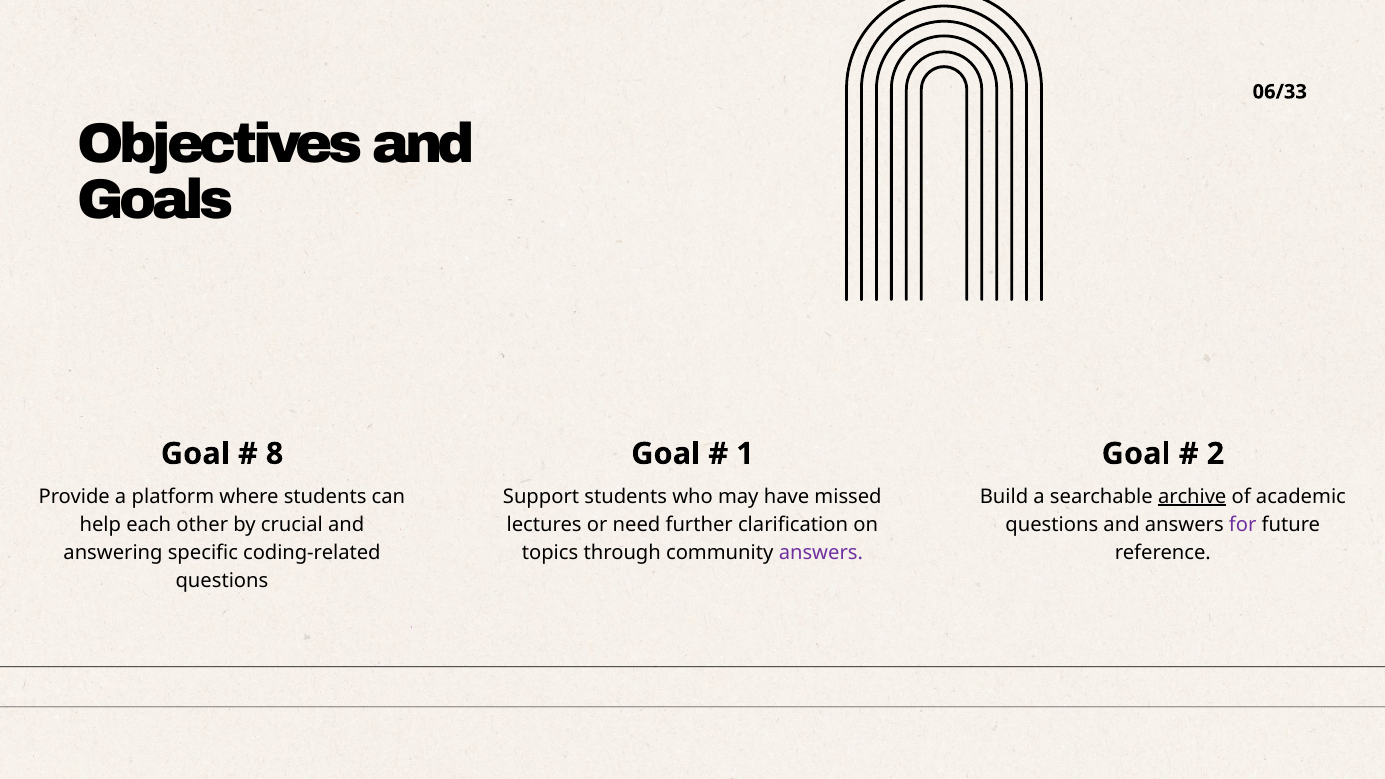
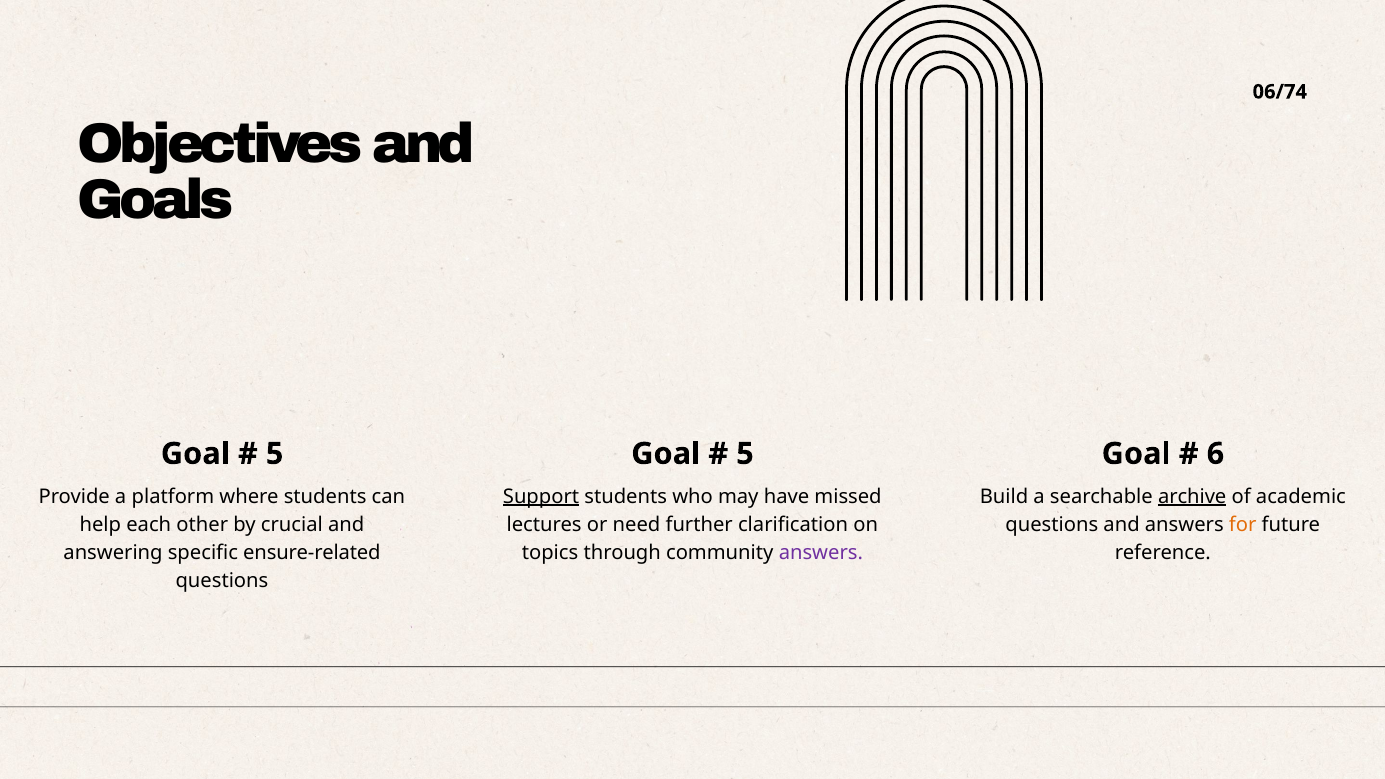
06/33: 06/33 -> 06/74 (1280, 92)
8: 8 -> 5 (275, 454)
1: 1 -> 5 (745, 454)
2: 2 -> 6 (1215, 454)
Support underline: none -> present (541, 496)
for colour: purple -> orange (1243, 525)
coding-related: coding-related -> ensure-related (312, 553)
